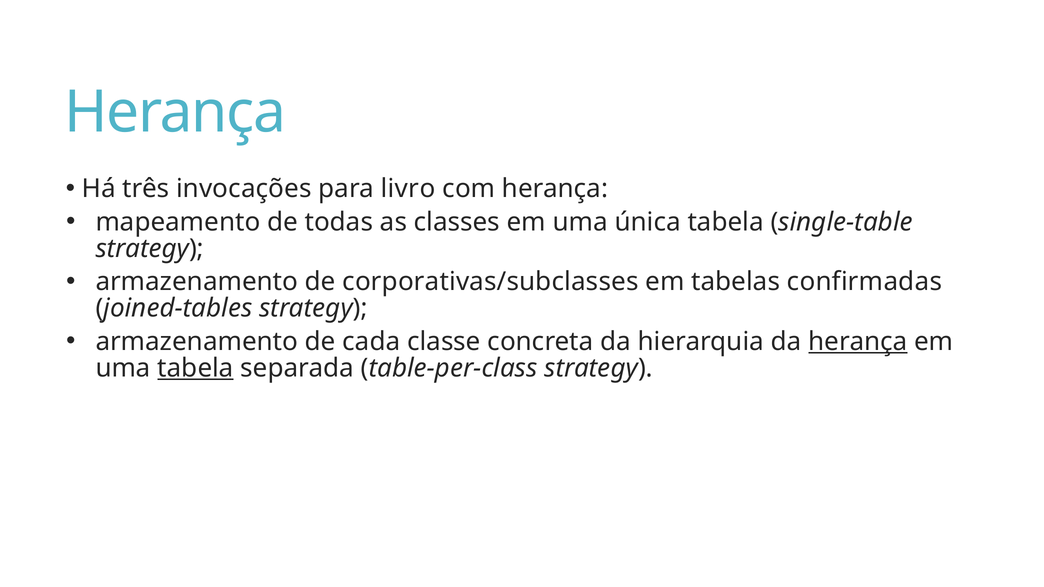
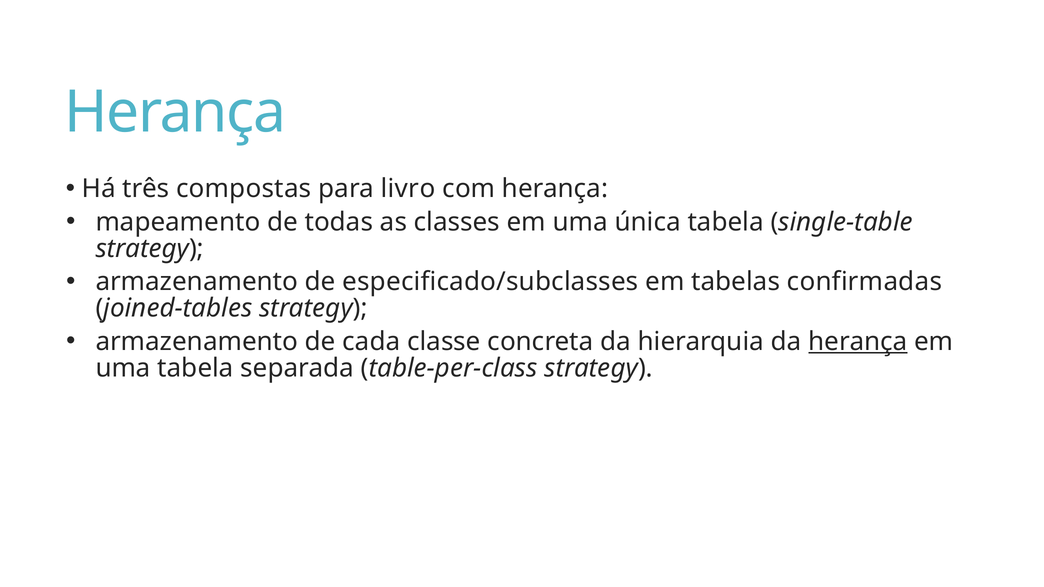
invocações: invocações -> compostas (244, 189)
corporativas/subclasses: corporativas/subclasses -> especificado/subclasses (490, 282)
tabela underline: present -> none (195, 368)
